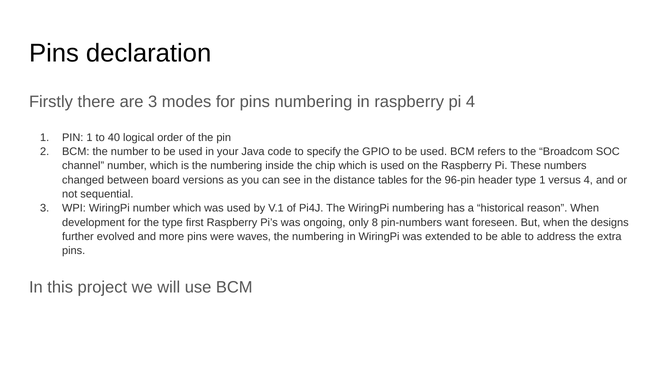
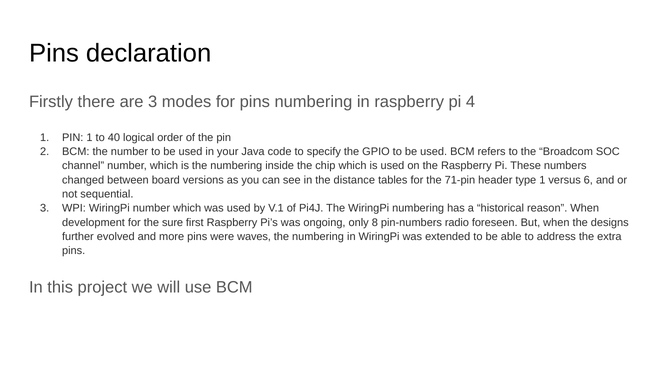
96-pin: 96-pin -> 71-pin (460, 180)
versus 4: 4 -> 6 (588, 180)
the type: type -> sure (173, 223)
want: want -> radio (457, 223)
